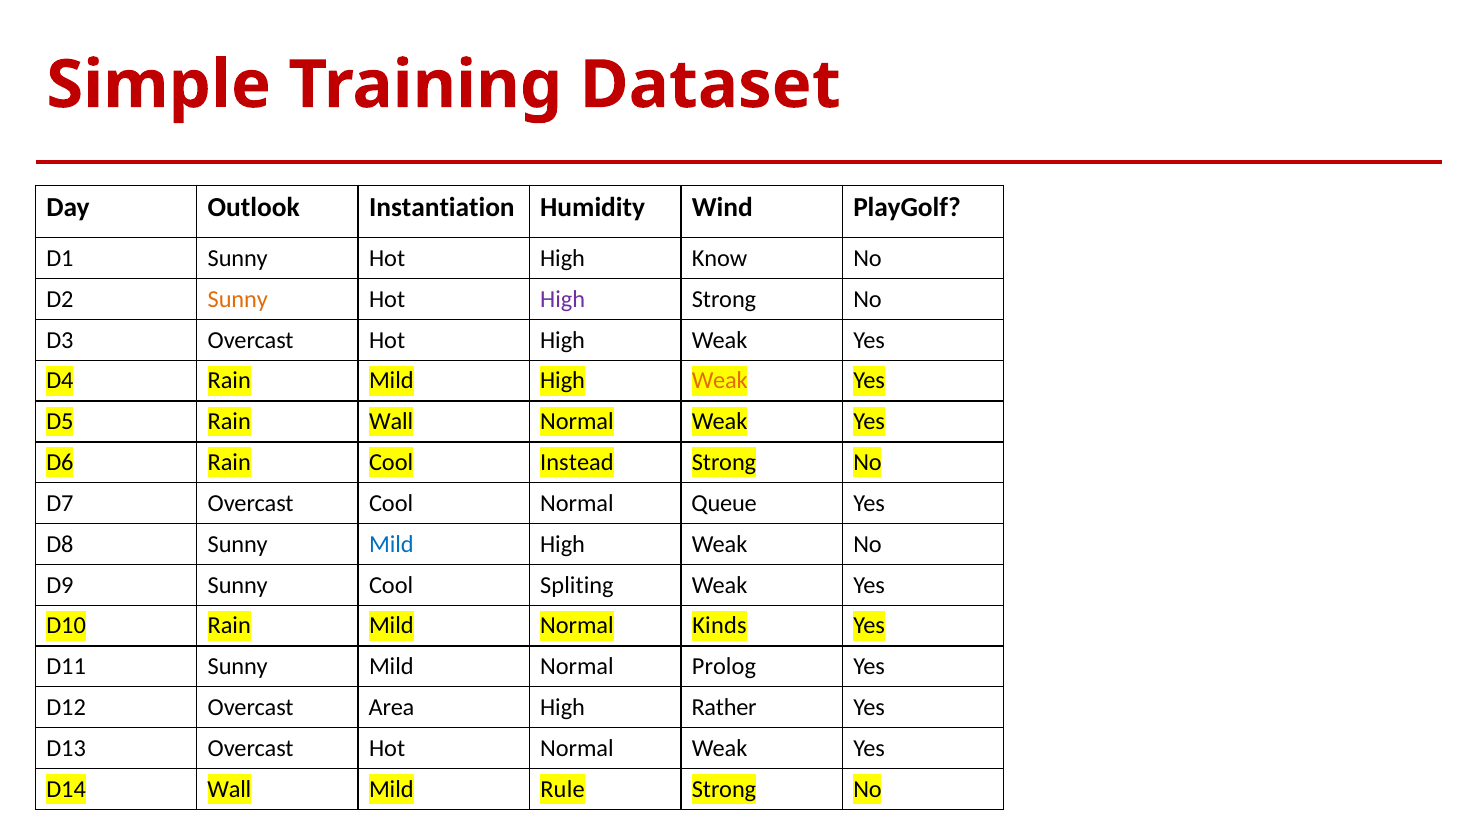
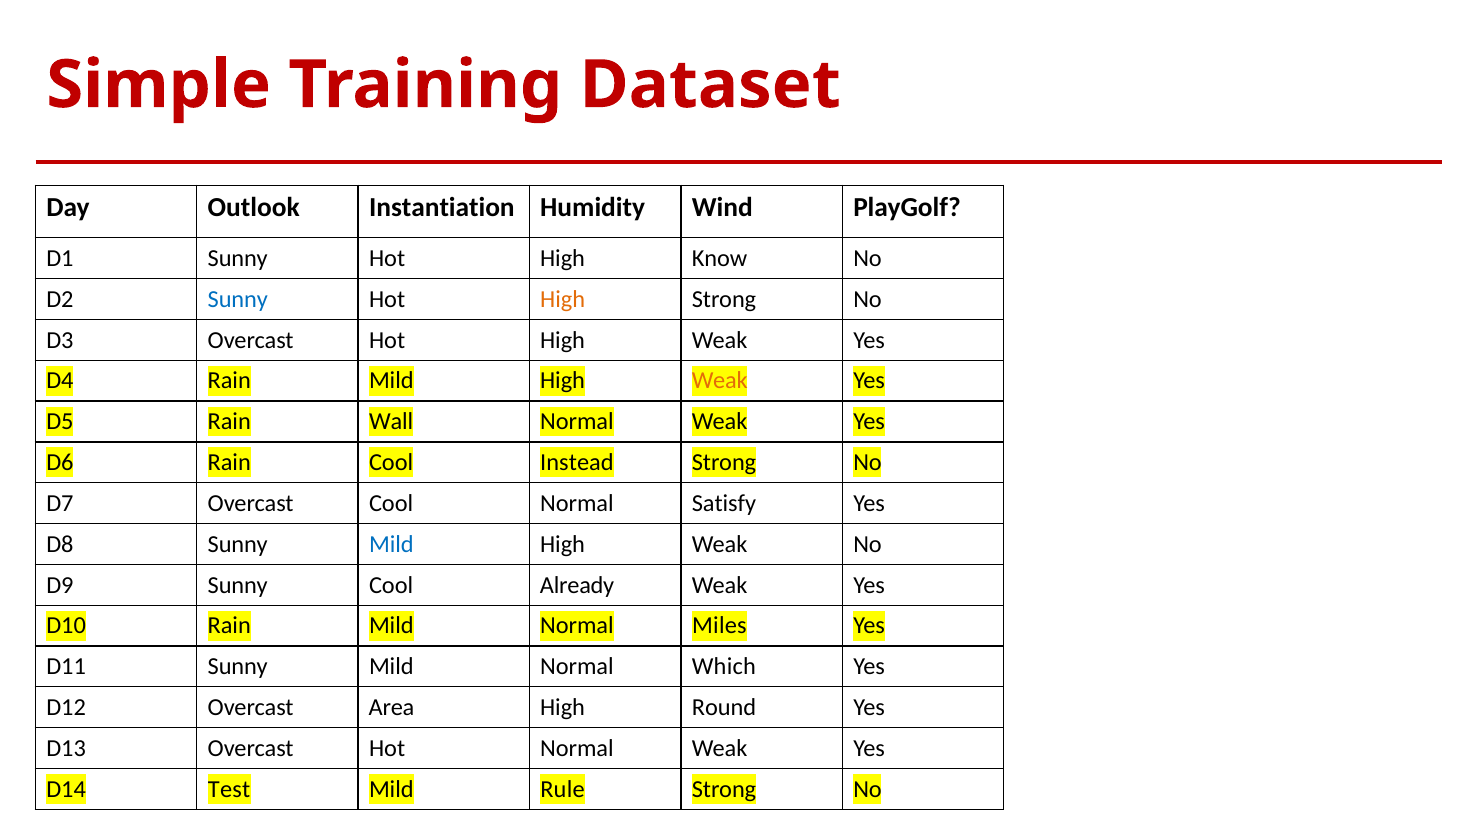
Sunny colour: orange -> blue (238, 299)
High colour: purple -> orange (563, 299)
Queue: Queue -> Satisfy (724, 503)
Spliting: Spliting -> Already (577, 585)
Kinds: Kinds -> Miles (719, 626)
Prolog: Prolog -> Which (724, 667)
Rather: Rather -> Round (724, 707)
D14 Wall: Wall -> Test (229, 789)
